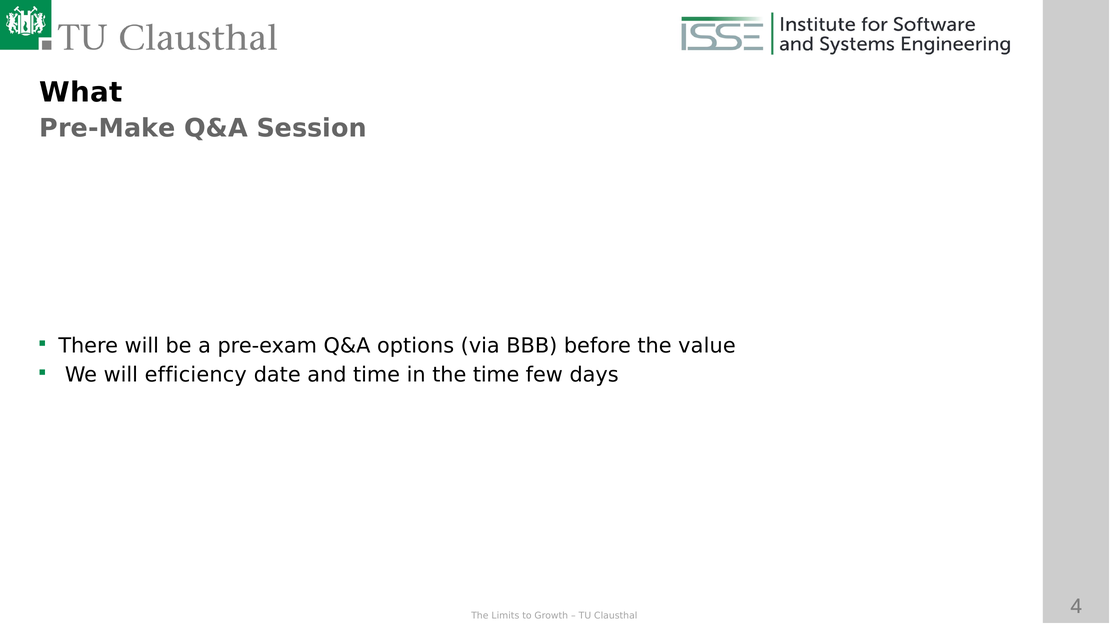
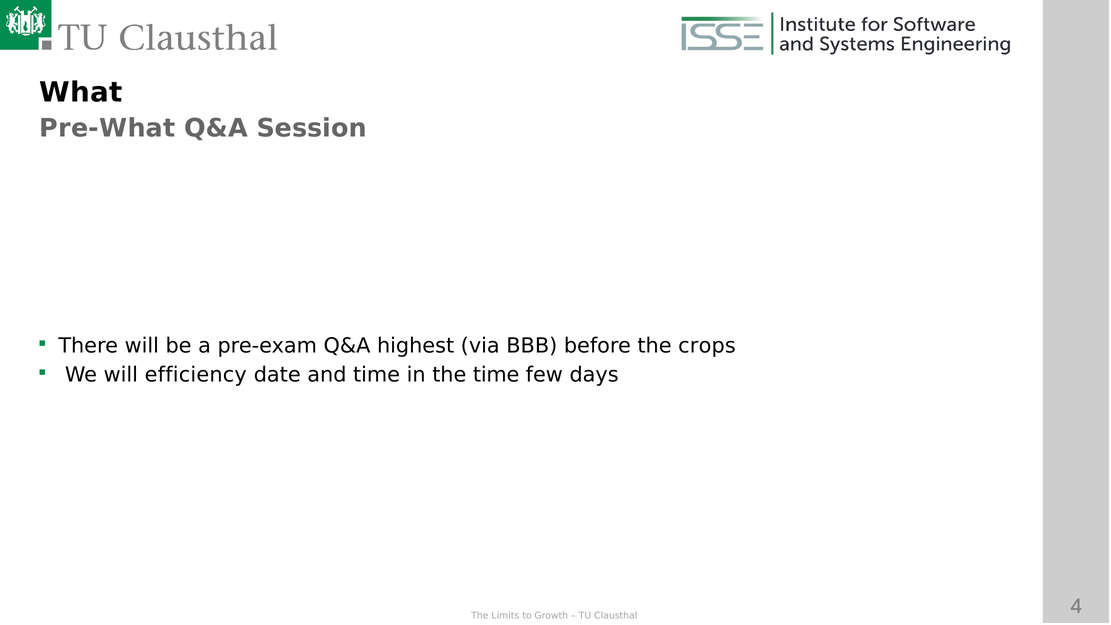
Pre-Make: Pre-Make -> Pre-What (107, 128)
options: options -> highest (416, 346)
value: value -> crops (707, 346)
